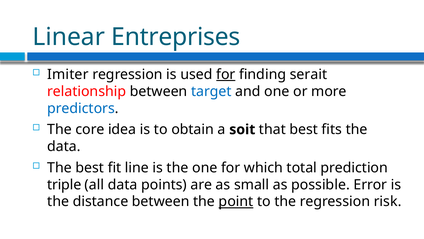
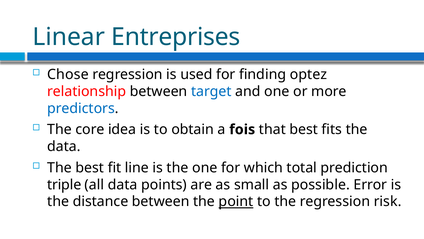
Imiter: Imiter -> Chose (68, 74)
for underline: present -> none (226, 74)
serait: serait -> optez (309, 74)
soit: soit -> fois (242, 129)
